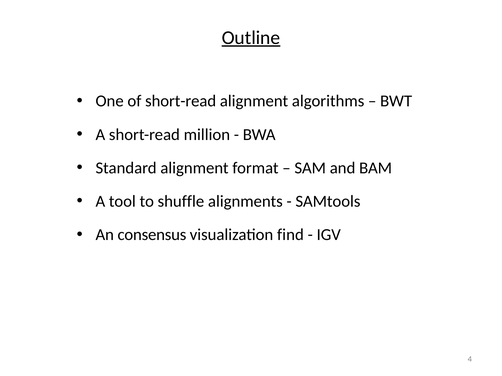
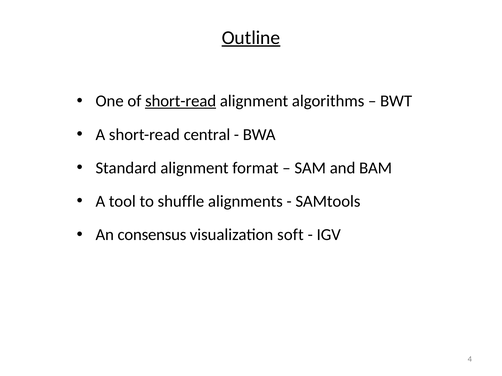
short-read underline: none -> present (181, 101)
million: million -> central (207, 135)
find: find -> soft (290, 235)
